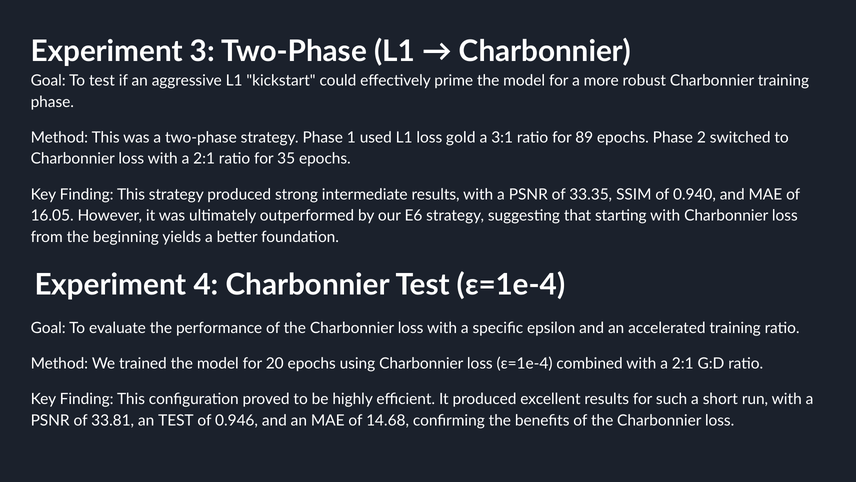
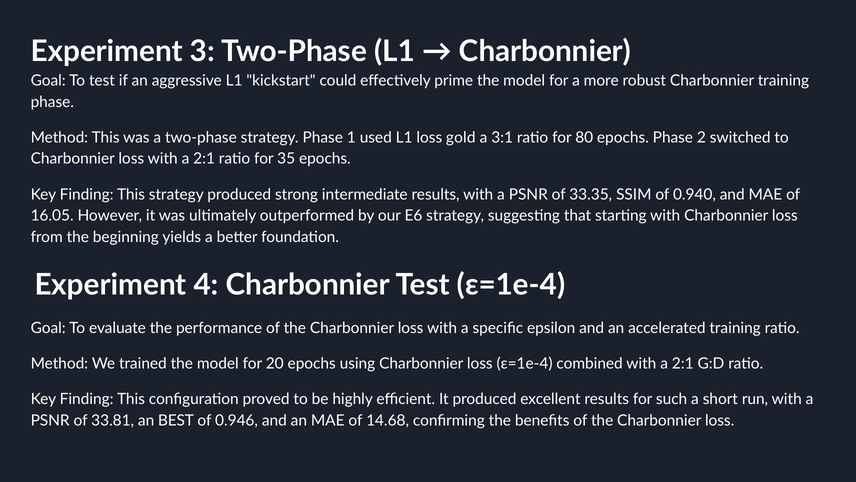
89: 89 -> 80 (584, 137)
an TEST: TEST -> BEST (176, 420)
